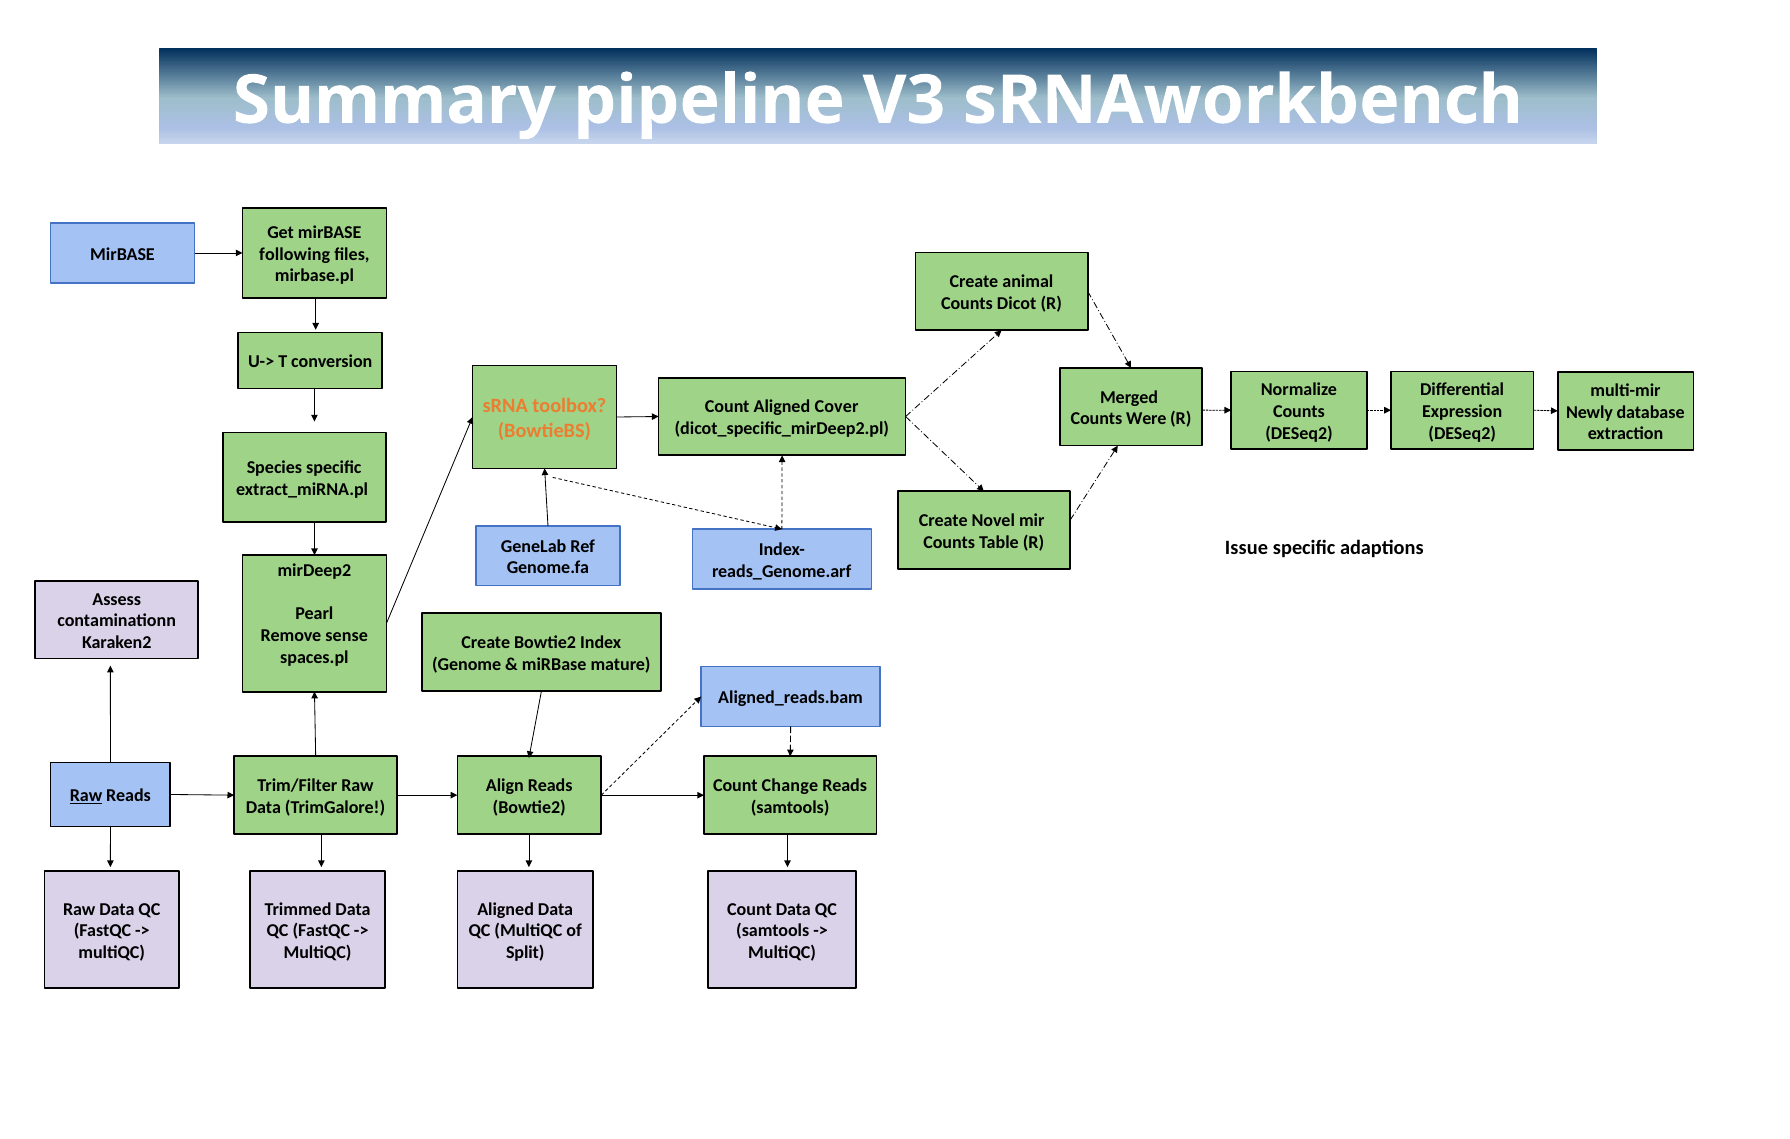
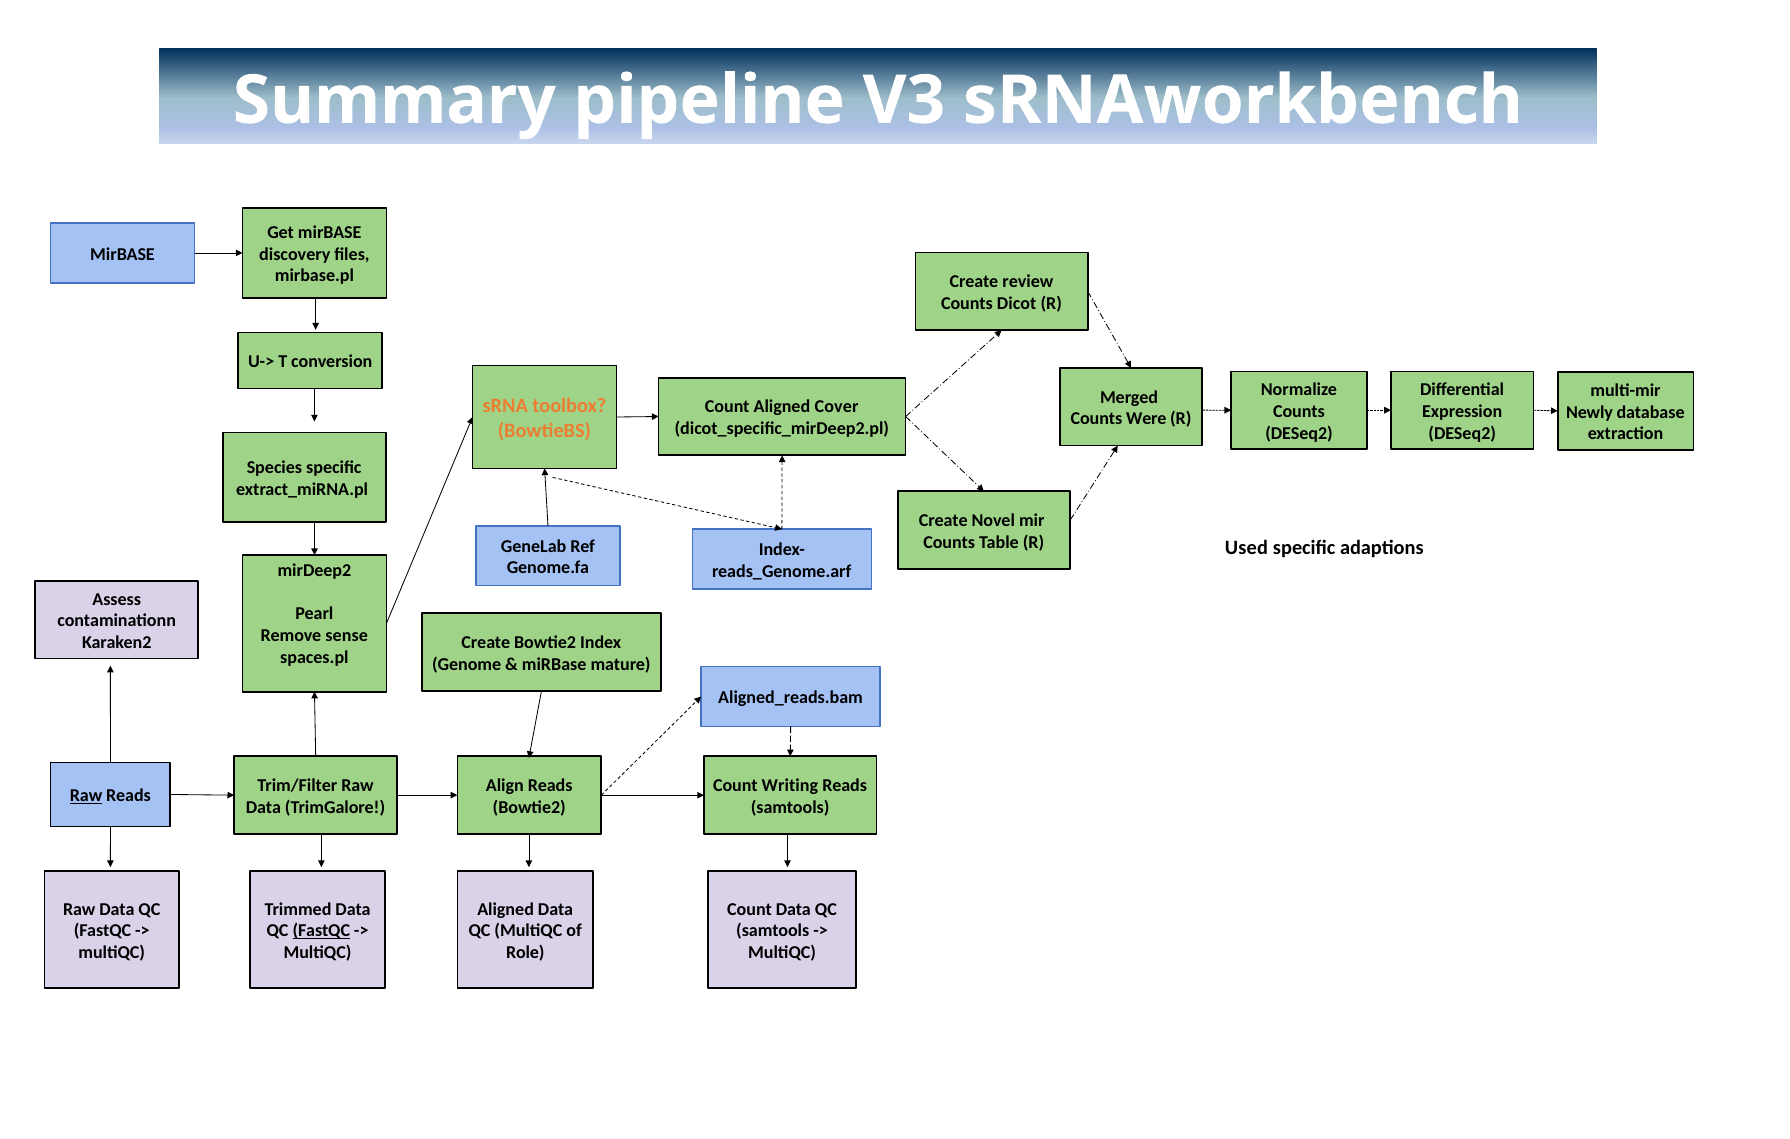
following: following -> discovery (295, 254)
animal: animal -> review (1028, 282)
Issue: Issue -> Used (1246, 548)
Change: Change -> Writing (790, 786)
FastQC underline: none -> present (321, 931)
Split: Split -> Role (525, 953)
